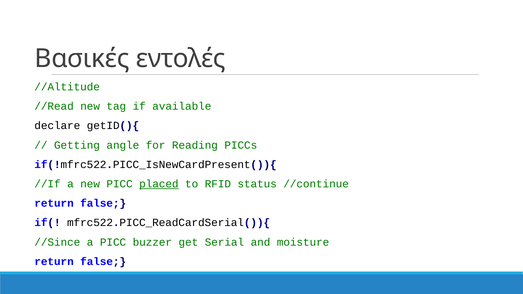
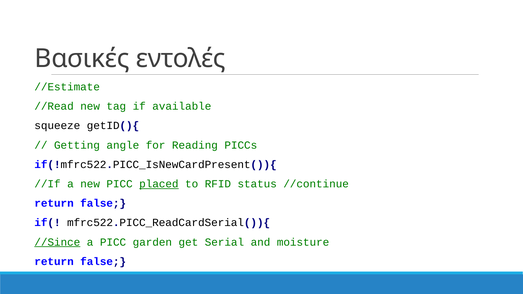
//Altitude: //Altitude -> //Estimate (67, 87)
declare: declare -> squeeze (57, 126)
//Since underline: none -> present (57, 242)
buzzer: buzzer -> garden (152, 242)
